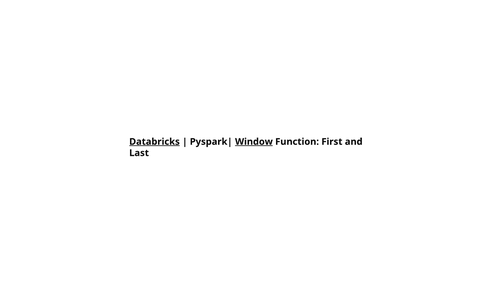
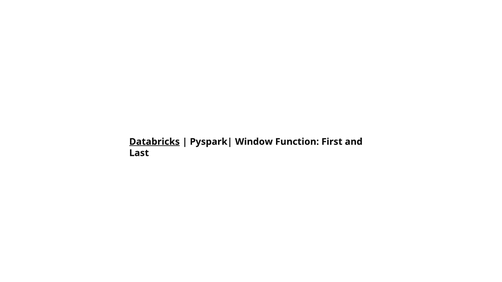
Window underline: present -> none (254, 142)
